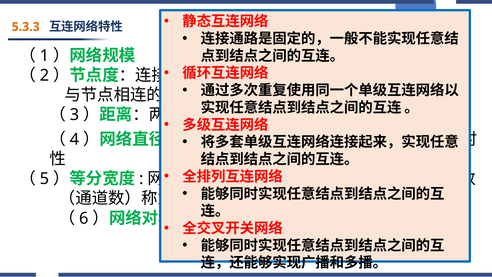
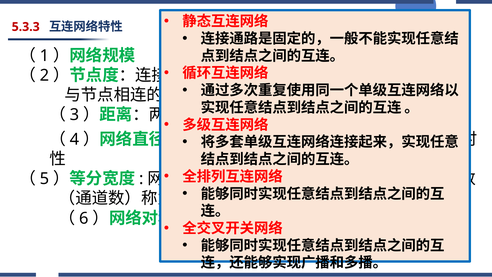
5.3.3 colour: orange -> red (26, 27)
